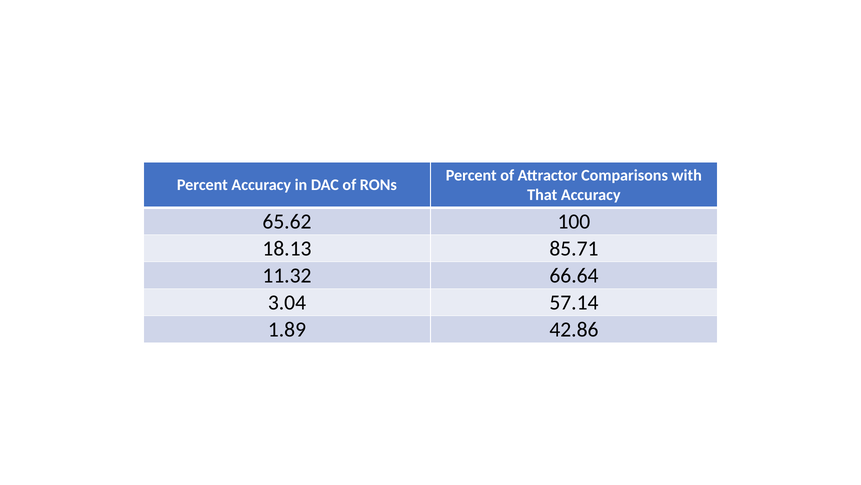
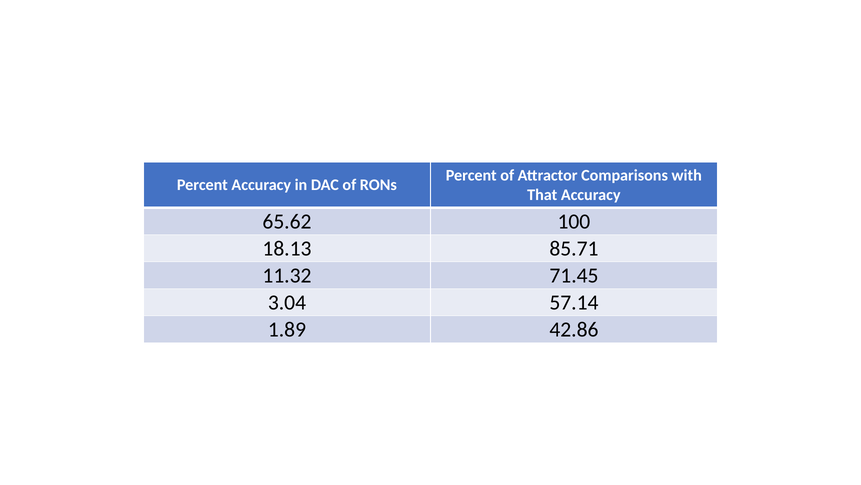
66.64: 66.64 -> 71.45 (574, 275)
